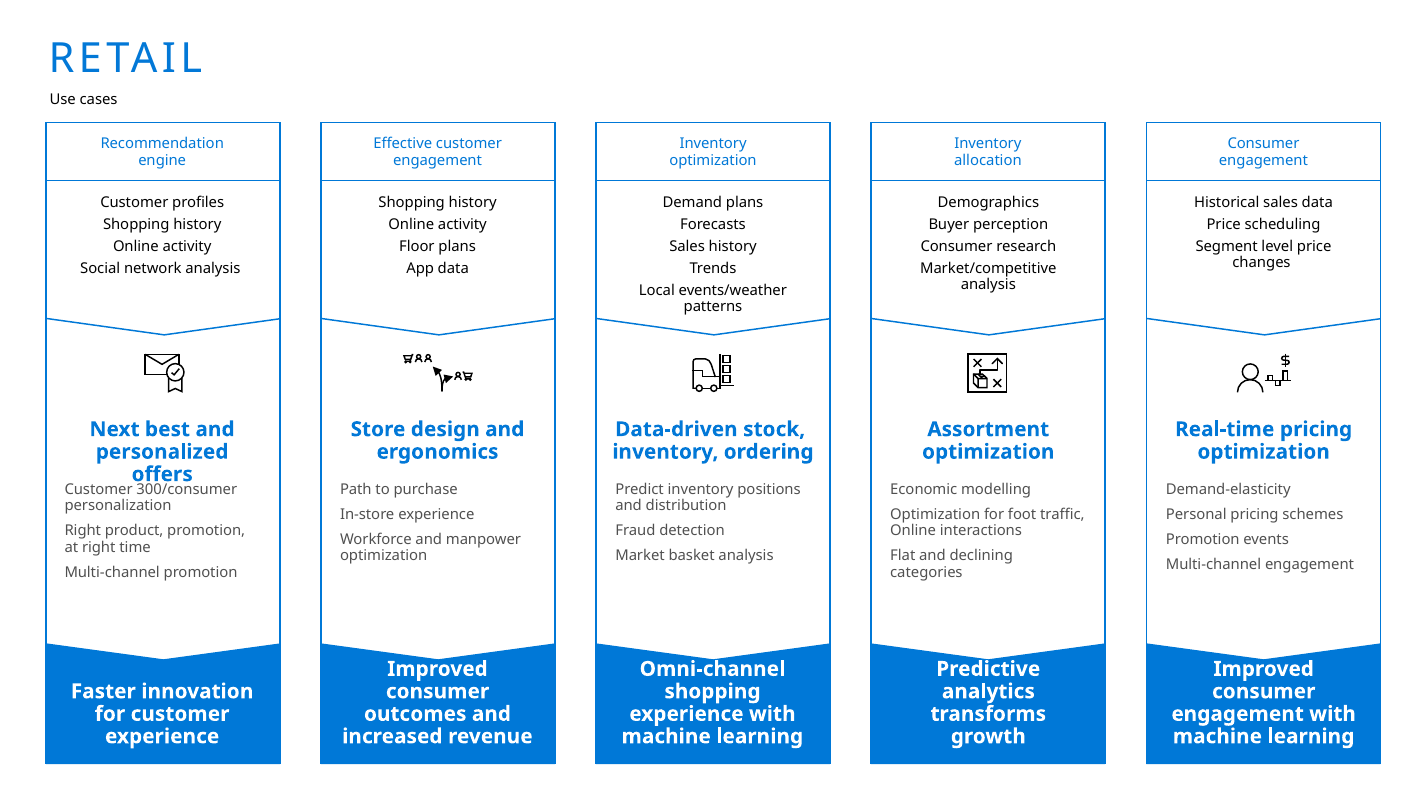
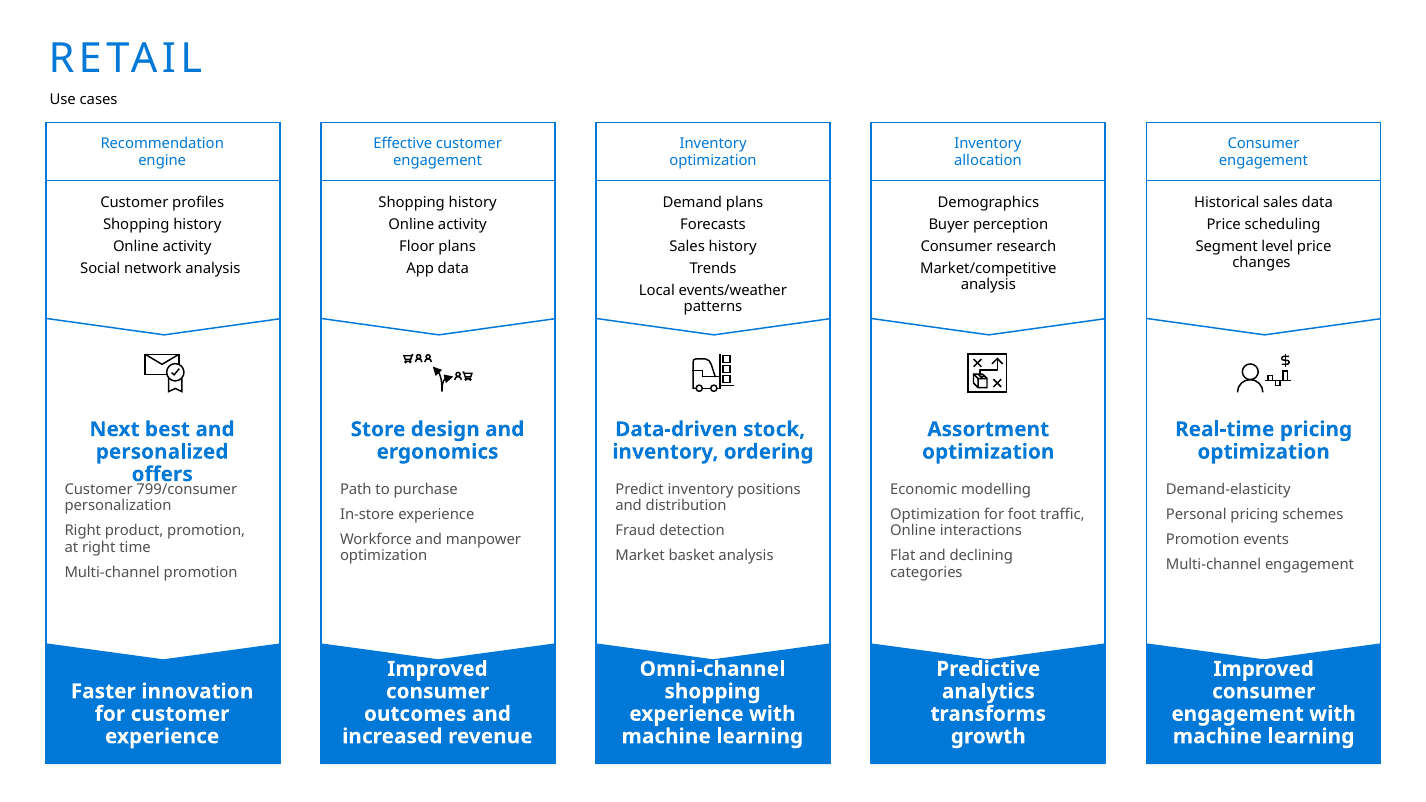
300/consumer: 300/consumer -> 799/consumer (187, 490)
